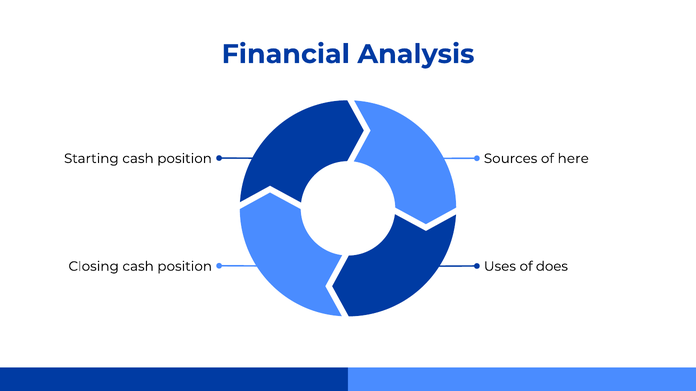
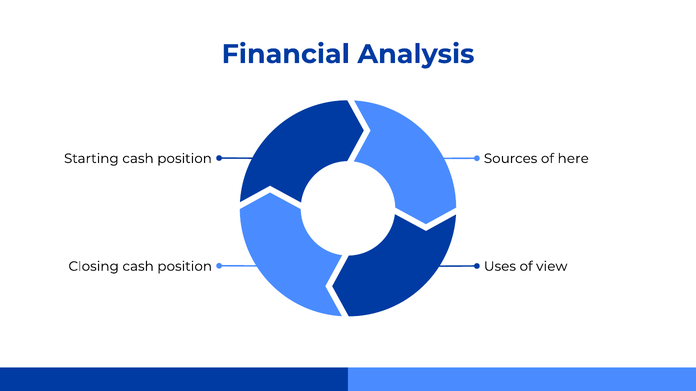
does: does -> view (552, 267)
